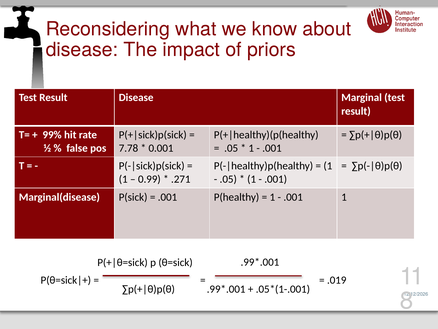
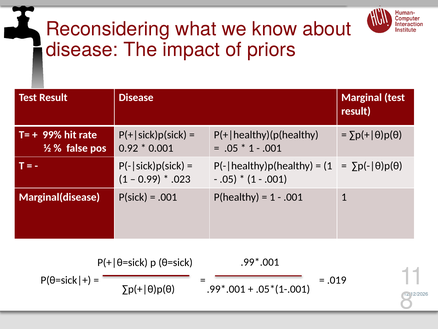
7.78: 7.78 -> 0.92 (128, 148)
.271: .271 -> .023 (181, 179)
